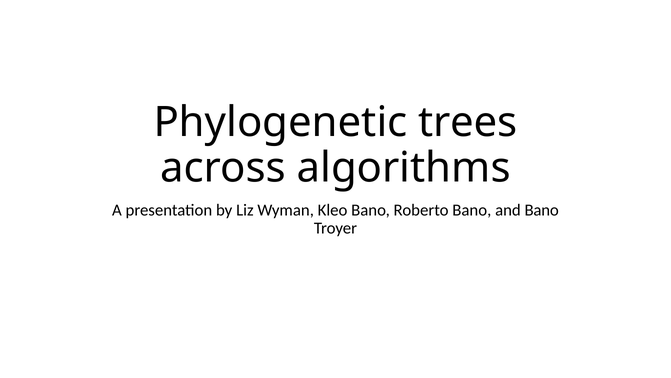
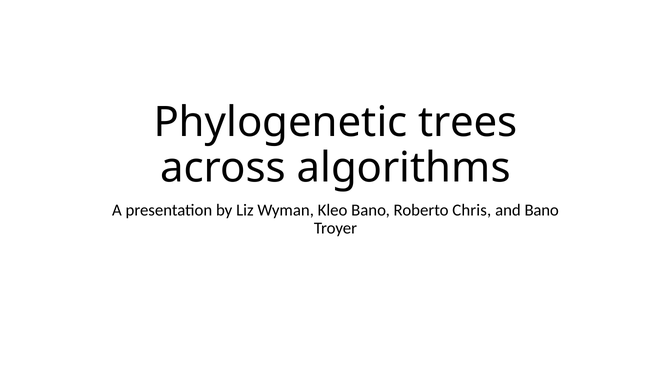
Roberto Bano: Bano -> Chris (472, 210)
